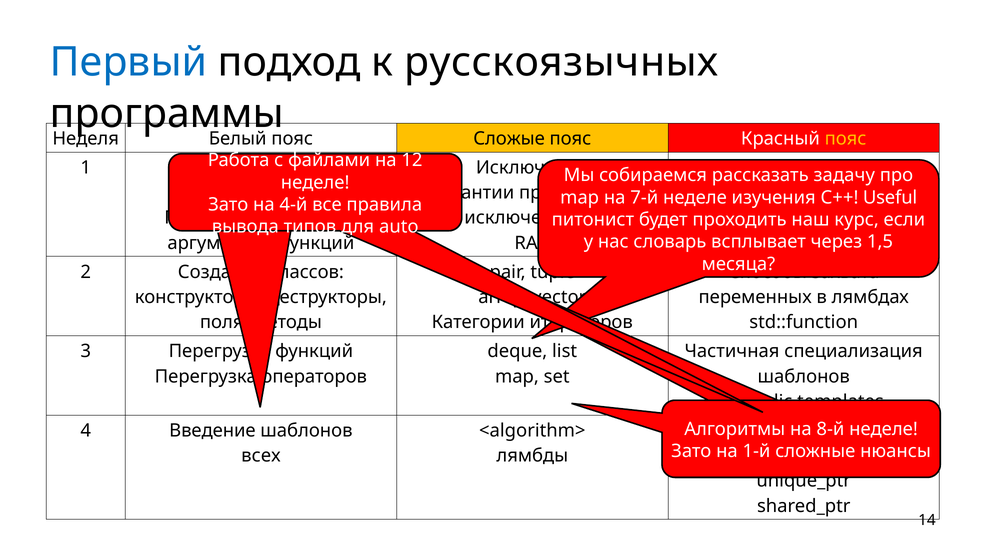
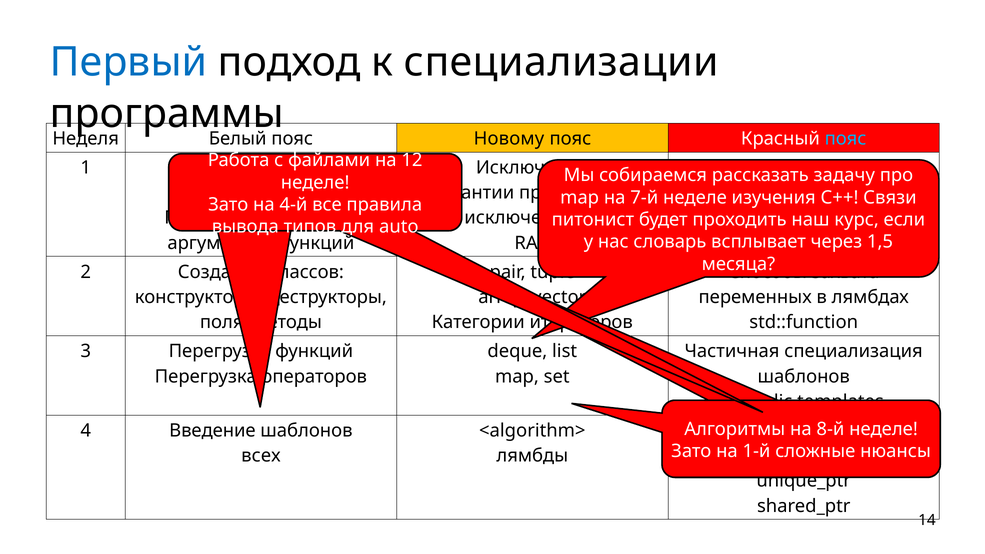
русскоязычных: русскоязычных -> специализации (561, 62)
Сложые: Сложые -> Новому (509, 139)
пояс colour: yellow -> light blue (846, 139)
Useful: Useful -> Связи (890, 198)
